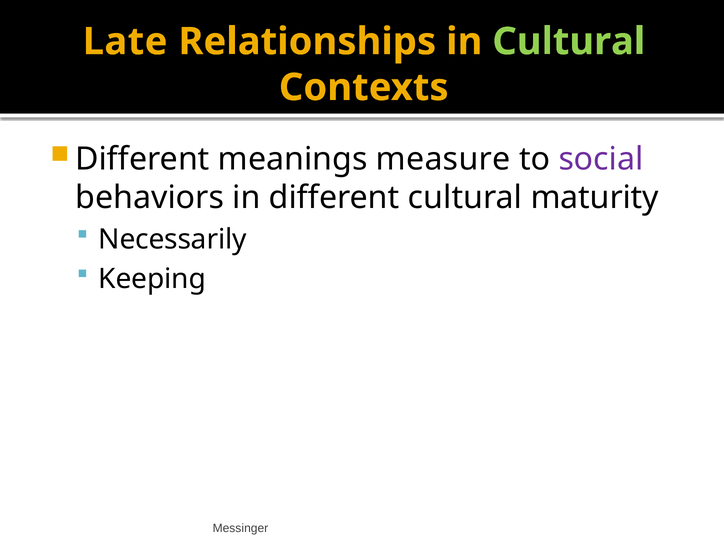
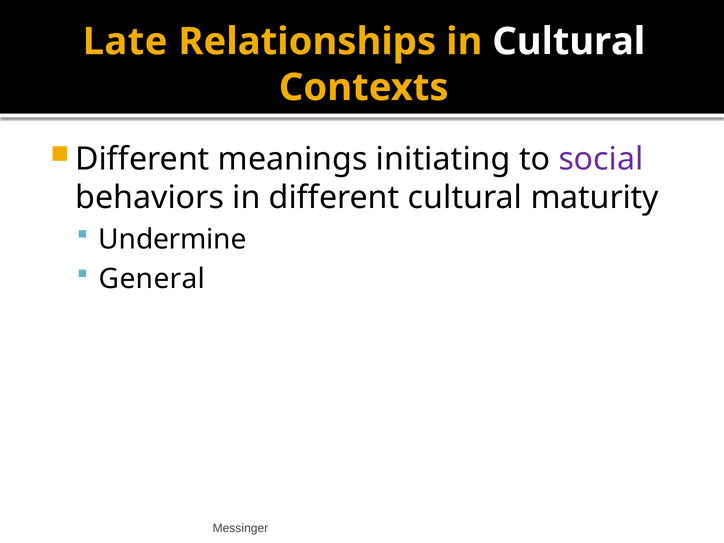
Cultural colour: light green -> white (569, 42)
measure: measure -> initiating (443, 159)
Necessarily: Necessarily -> Undermine (173, 239)
Keeping: Keeping -> General (152, 279)
